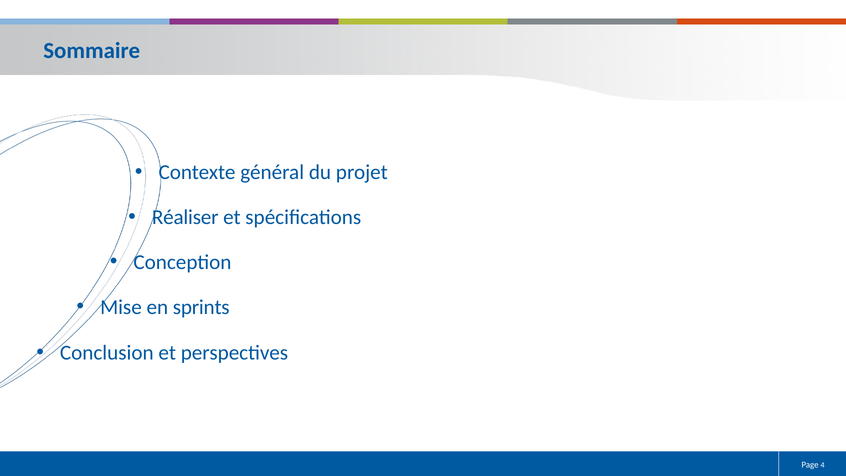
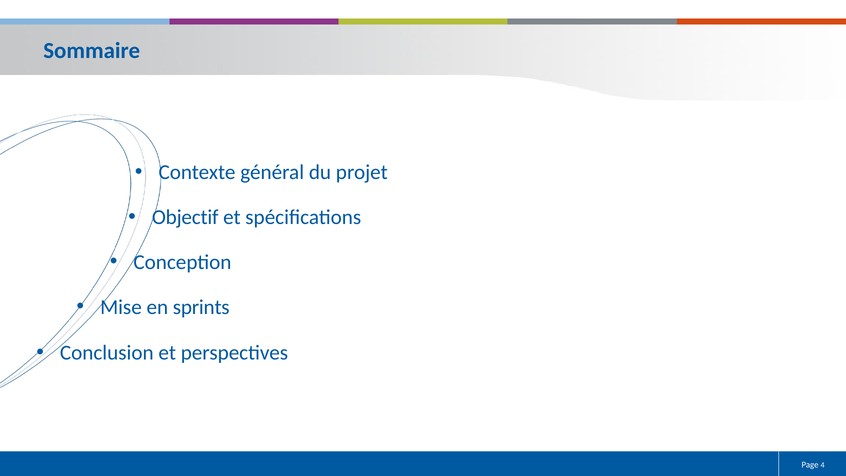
Réaliser: Réaliser -> Objectif (185, 217)
